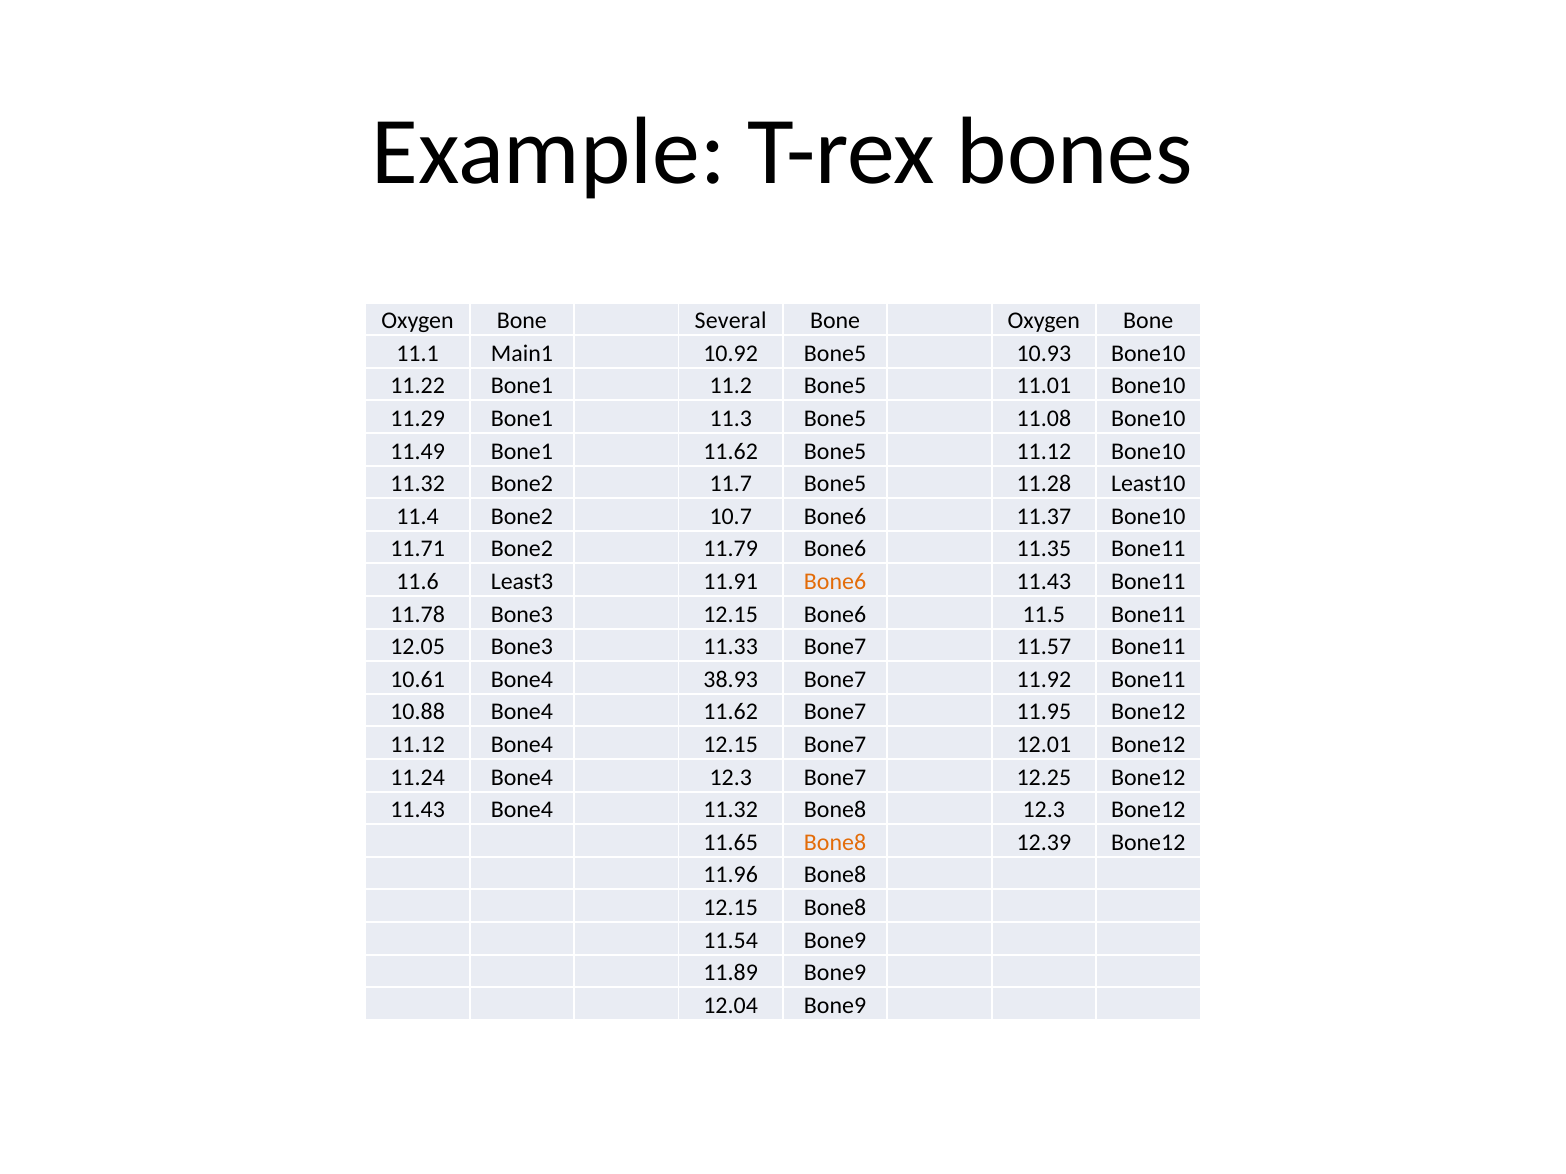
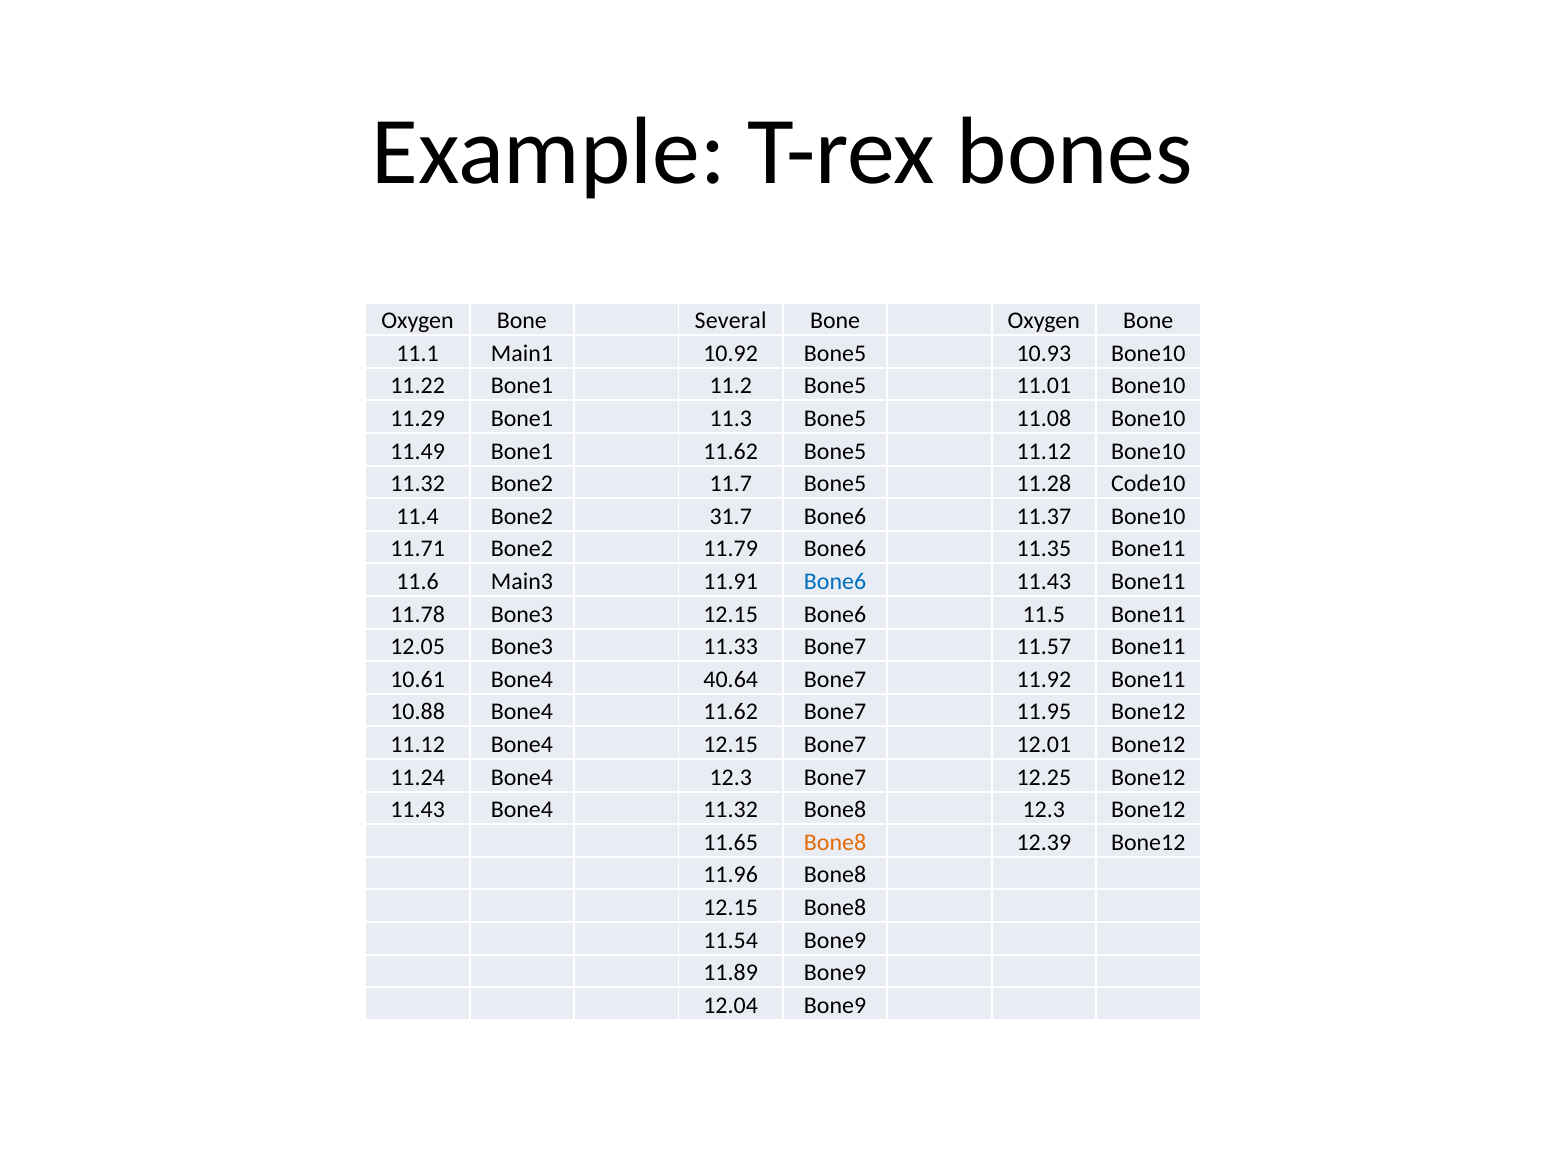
Least10: Least10 -> Code10 (1148, 484)
10.7: 10.7 -> 31.7 (731, 517)
Least3: Least3 -> Main3 (522, 582)
Bone6 colour: orange -> blue (835, 582)
38.93: 38.93 -> 40.64 (731, 680)
